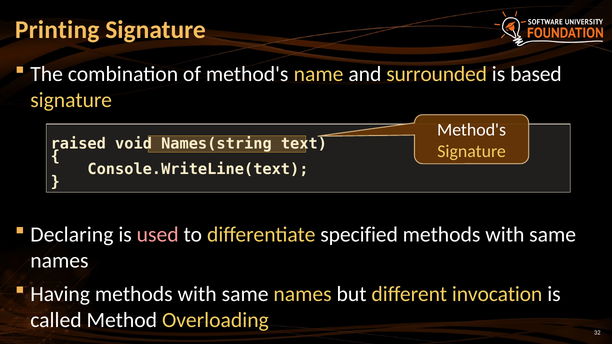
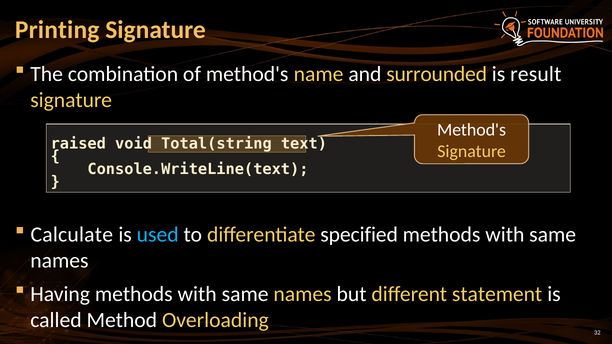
based: based -> result (536, 74)
Names(string: Names(string -> Total(string (216, 144)
Declaring: Declaring -> Calculate (72, 235)
used colour: pink -> light blue (158, 235)
invocation: invocation -> statement (497, 295)
